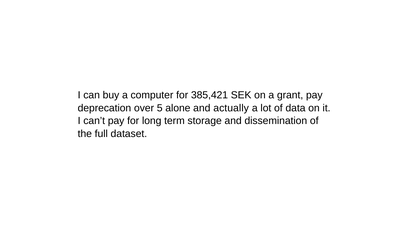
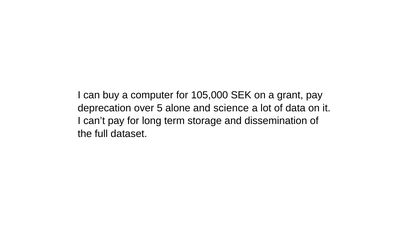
385,421: 385,421 -> 105,000 (210, 95)
actually: actually -> science (231, 108)
